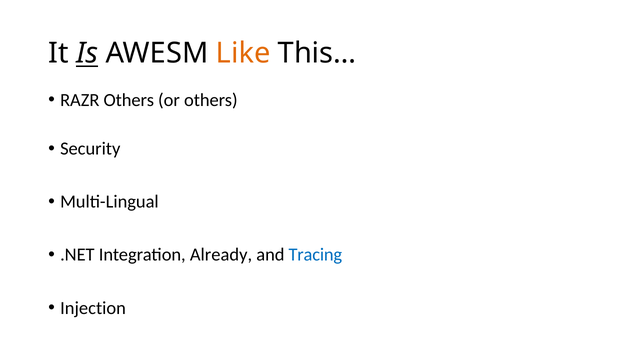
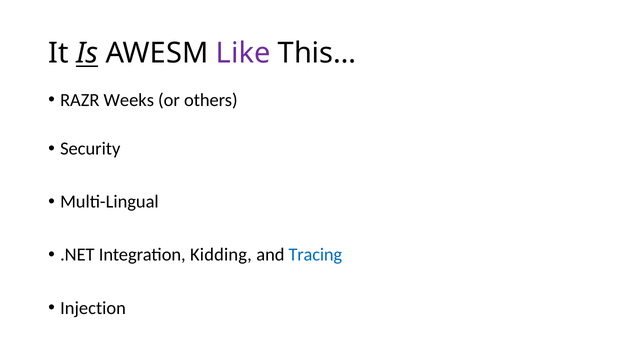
Like colour: orange -> purple (243, 53)
RAZR Others: Others -> Weeks (129, 100)
Already: Already -> Kidding (221, 255)
